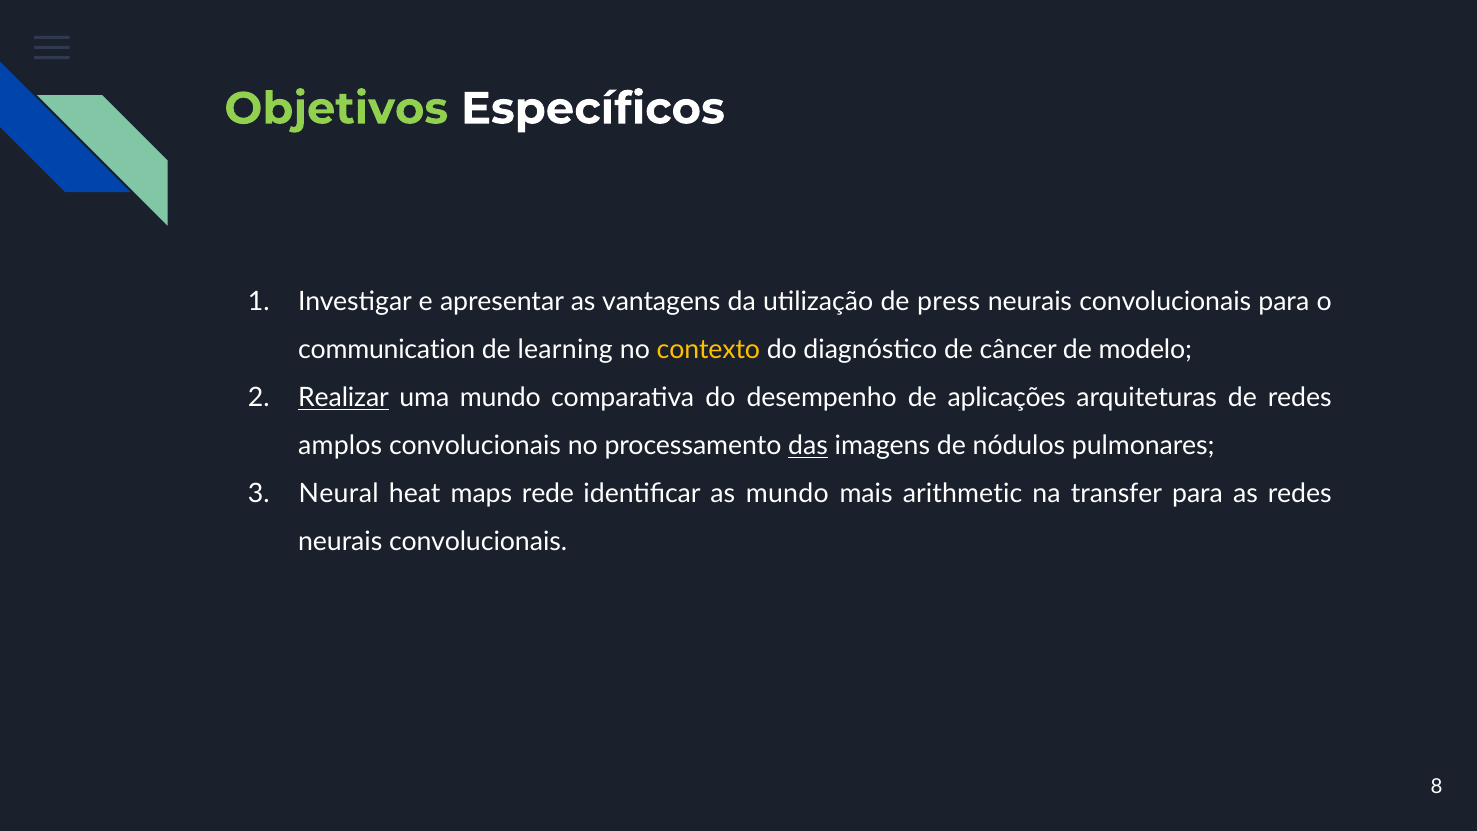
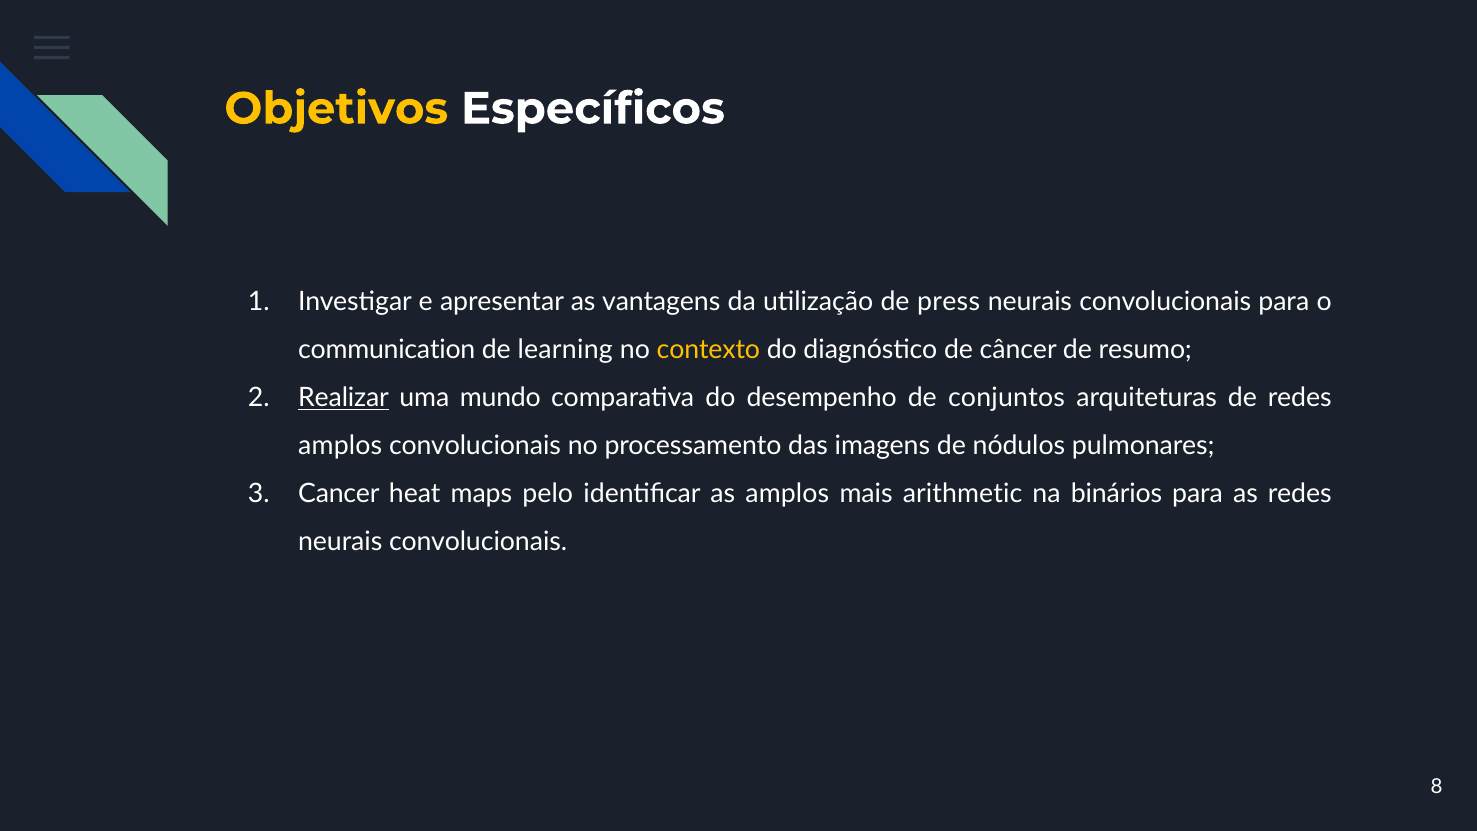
Objetivos colour: light green -> yellow (336, 109)
modelo: modelo -> resumo (1145, 350)
aplicações: aplicações -> conjuntos (1007, 398)
das underline: present -> none (808, 446)
Neural: Neural -> Cancer (339, 494)
rede: rede -> pelo (548, 494)
as mundo: mundo -> amplos (787, 494)
transfer: transfer -> binários (1116, 494)
